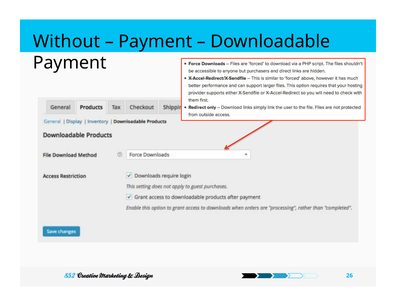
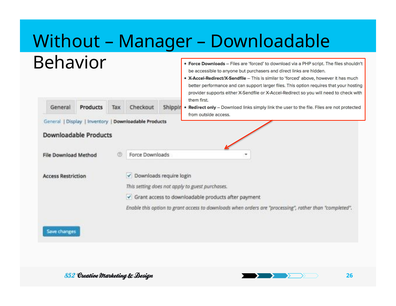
Payment: Payment -> Manager (155, 41)
Payment: Payment -> Behavior (70, 63)
